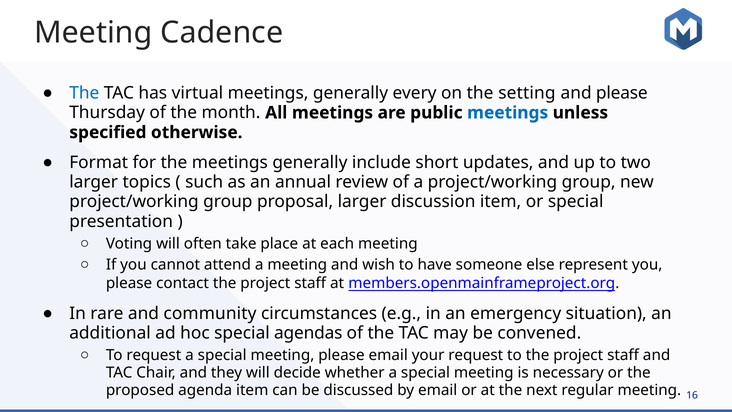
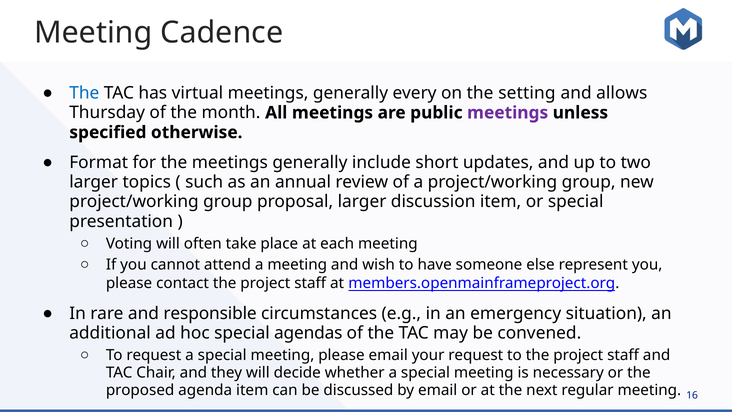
and please: please -> allows (622, 93)
meetings colour: blue -> purple (508, 113)
community: community -> responsible (210, 313)
